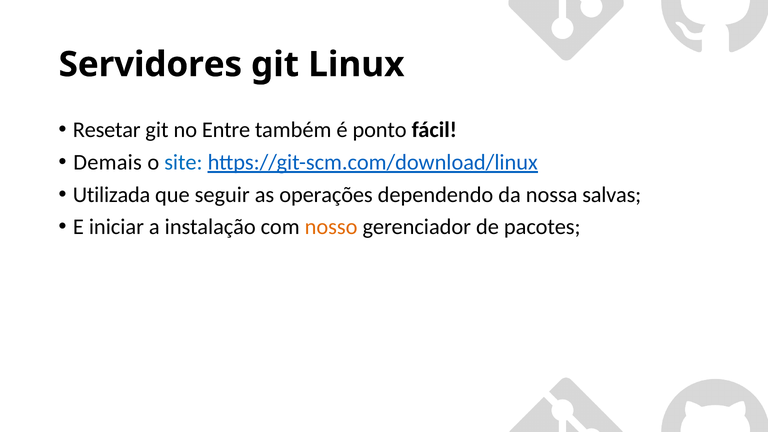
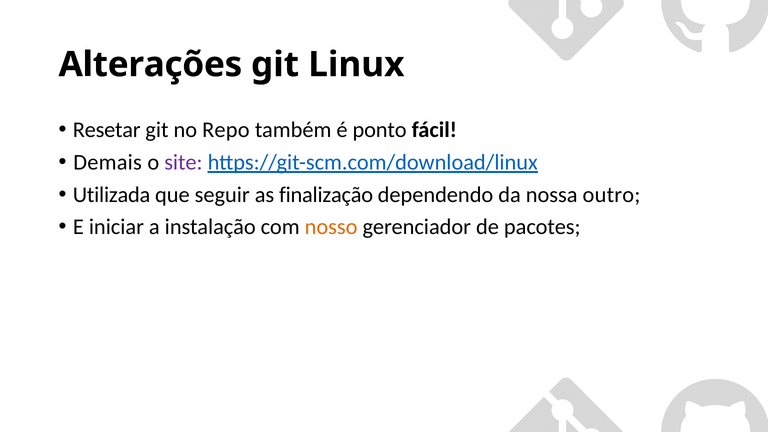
Servidores: Servidores -> Alterações (150, 65)
Entre: Entre -> Repo (226, 130)
site colour: blue -> purple (183, 162)
operações: operações -> finalização (326, 195)
salvas: salvas -> outro (611, 195)
